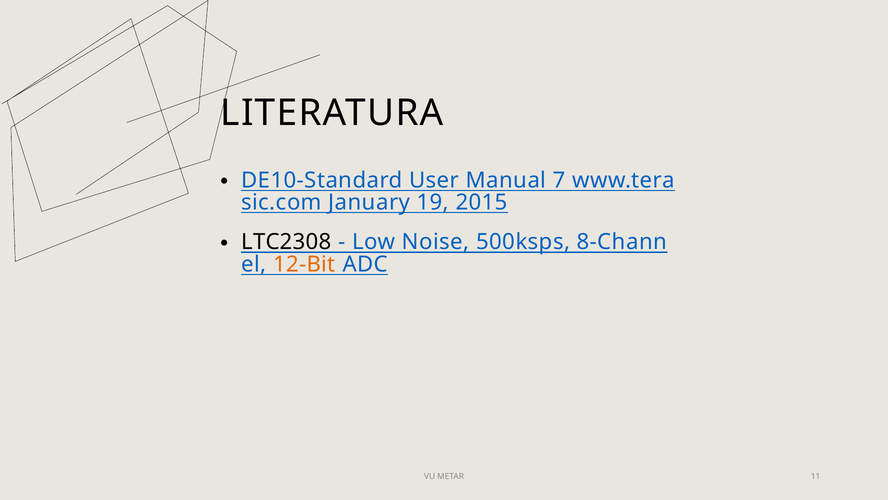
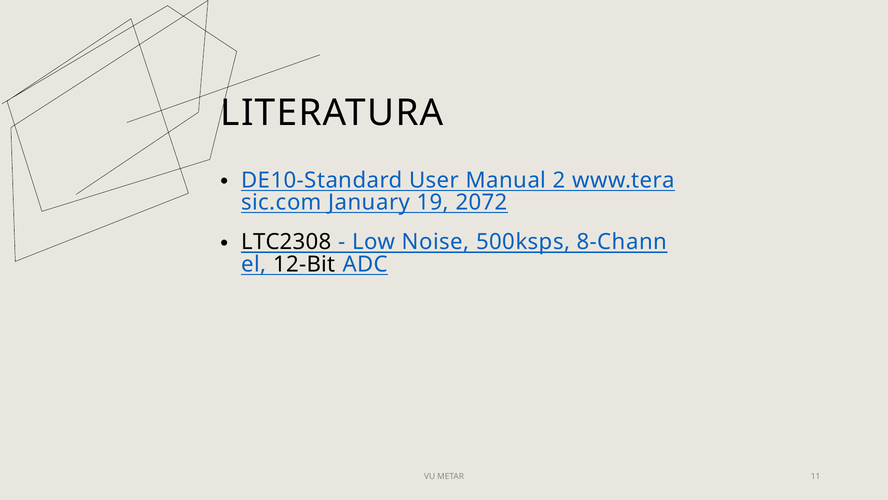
7: 7 -> 2 (559, 180)
2015: 2015 -> 2072 (482, 202)
12-Bit colour: orange -> black (304, 264)
